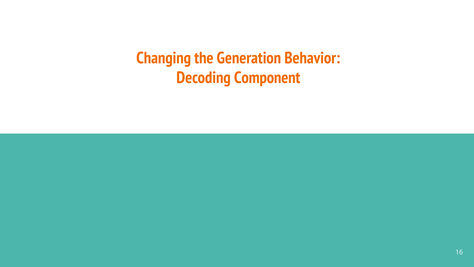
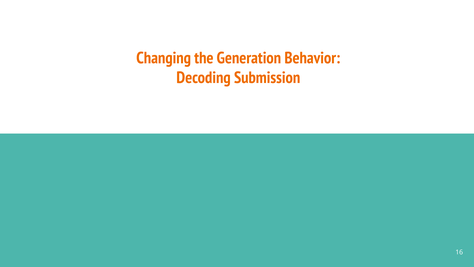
Component: Component -> Submission (267, 78)
